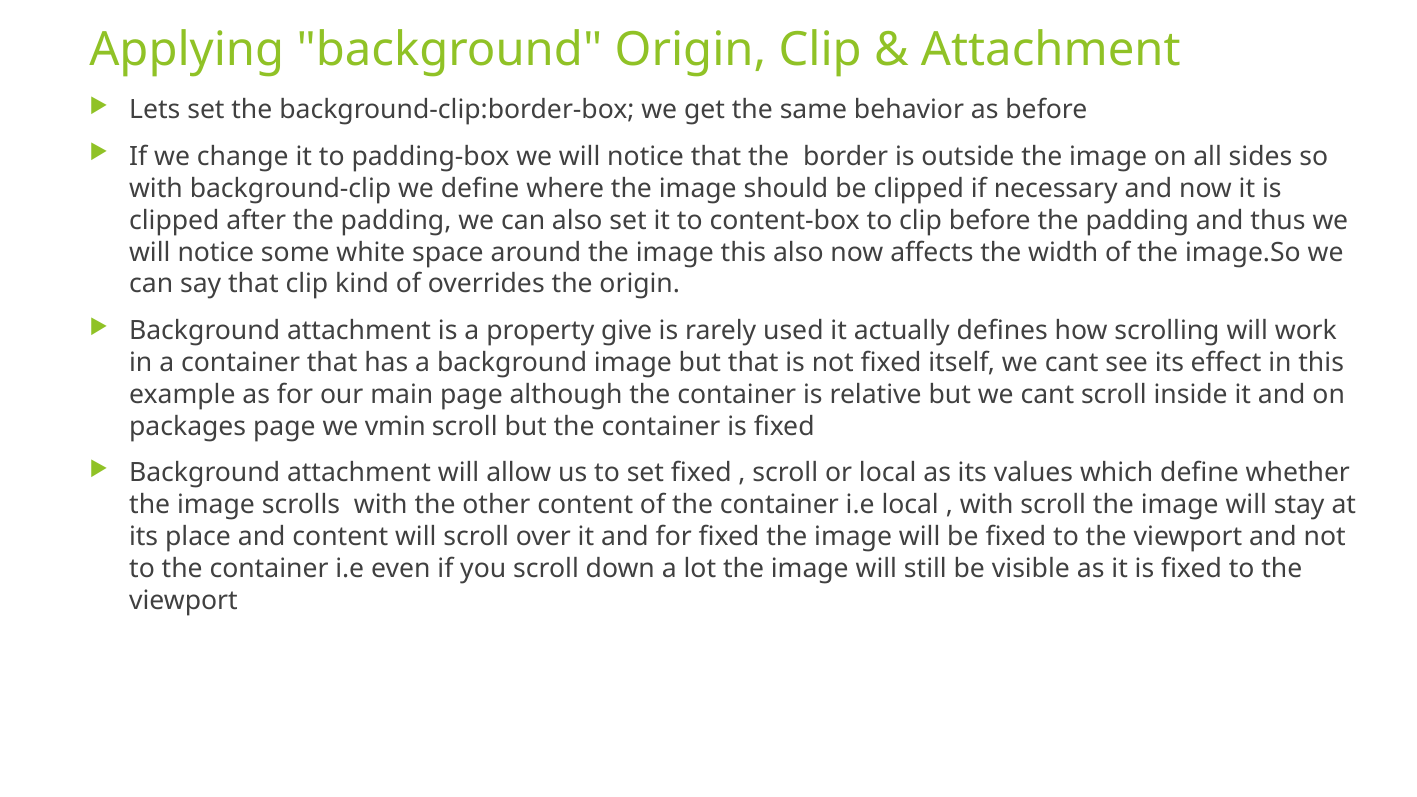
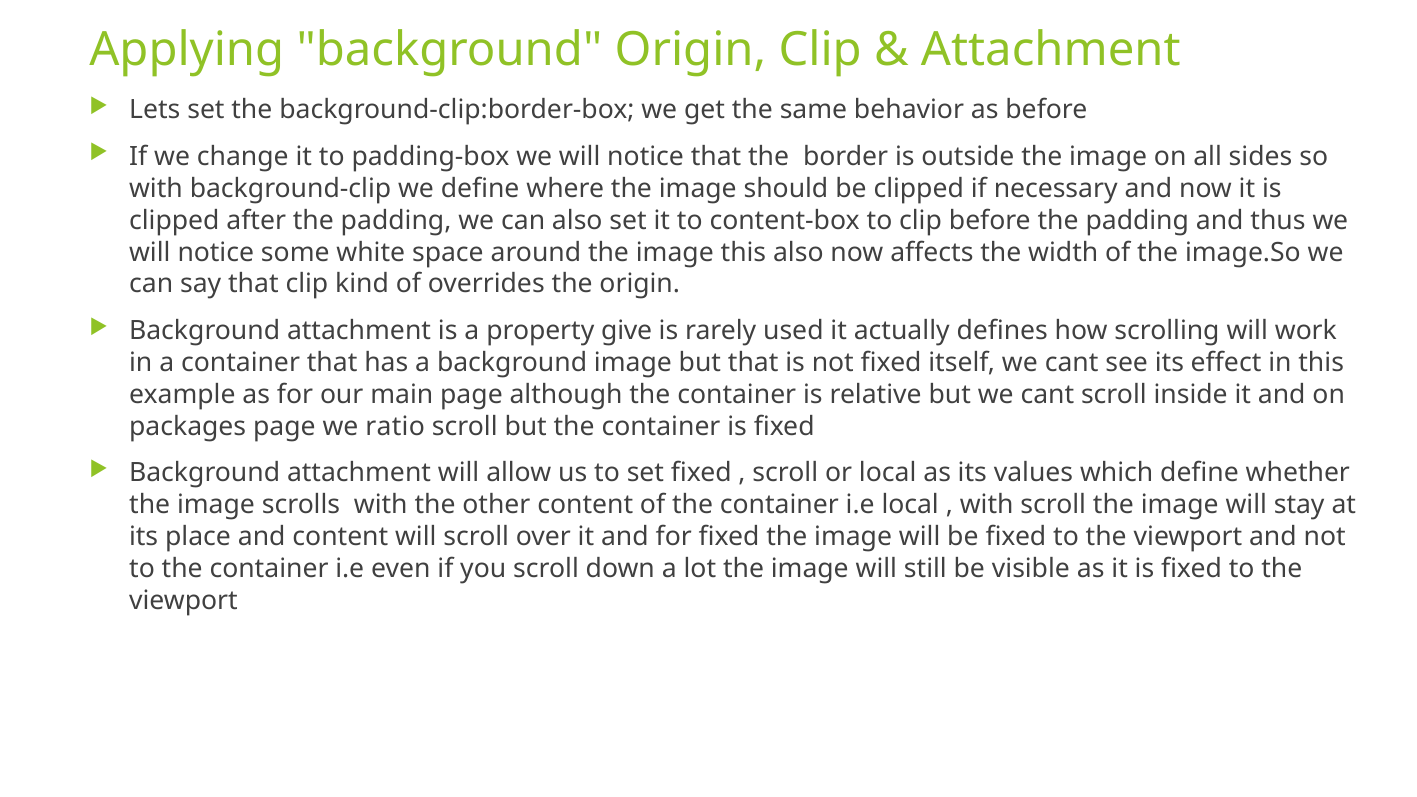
vmin: vmin -> ratio (395, 427)
